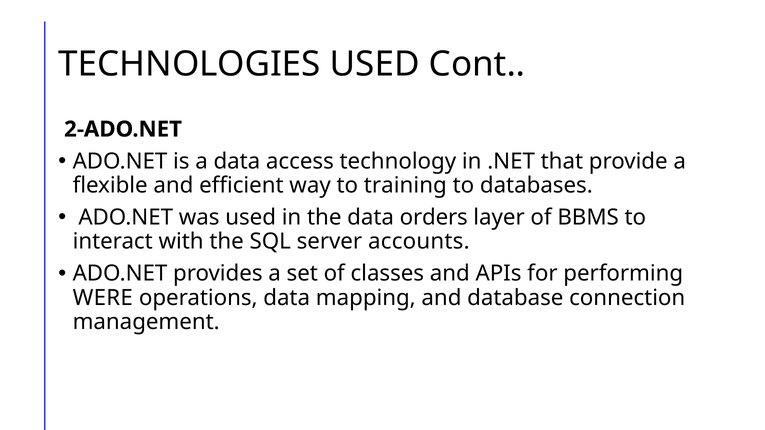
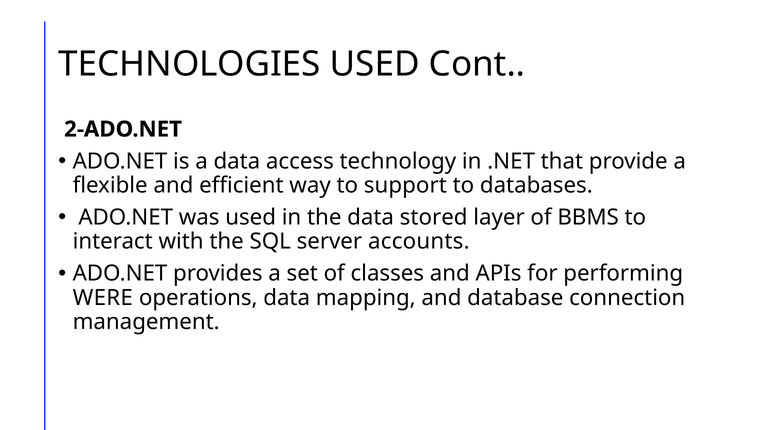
training: training -> support (405, 186)
orders: orders -> stored (434, 218)
